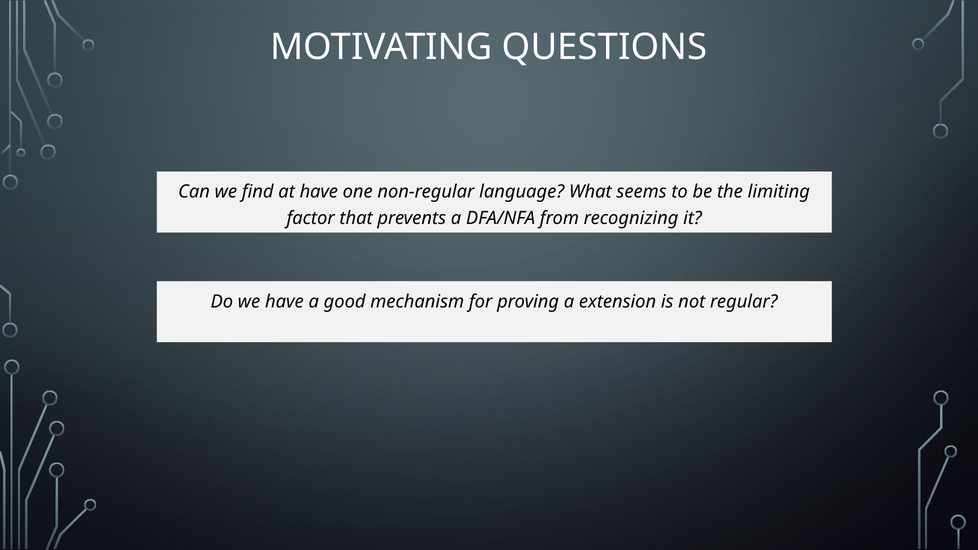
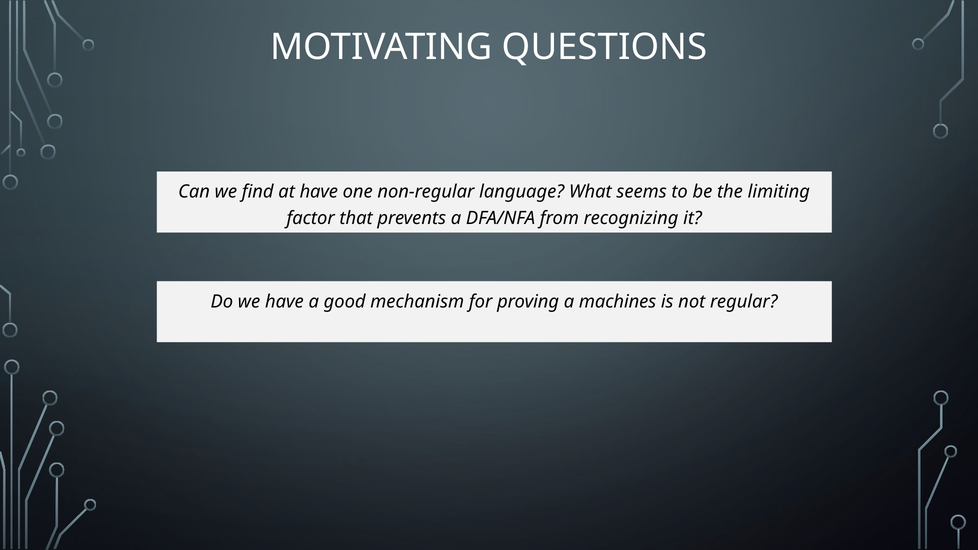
extension: extension -> machines (618, 302)
